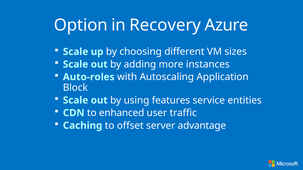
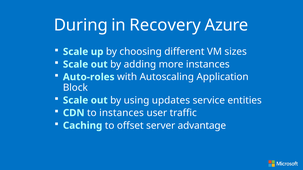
Option: Option -> During (81, 25)
features: features -> updates (171, 101)
to enhanced: enhanced -> instances (122, 113)
